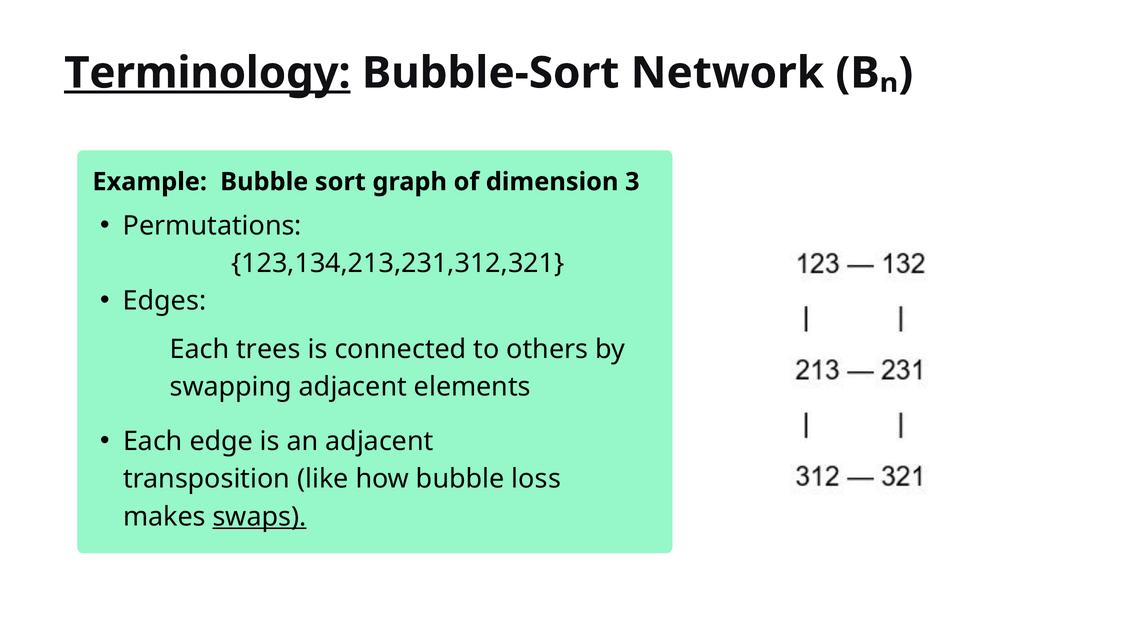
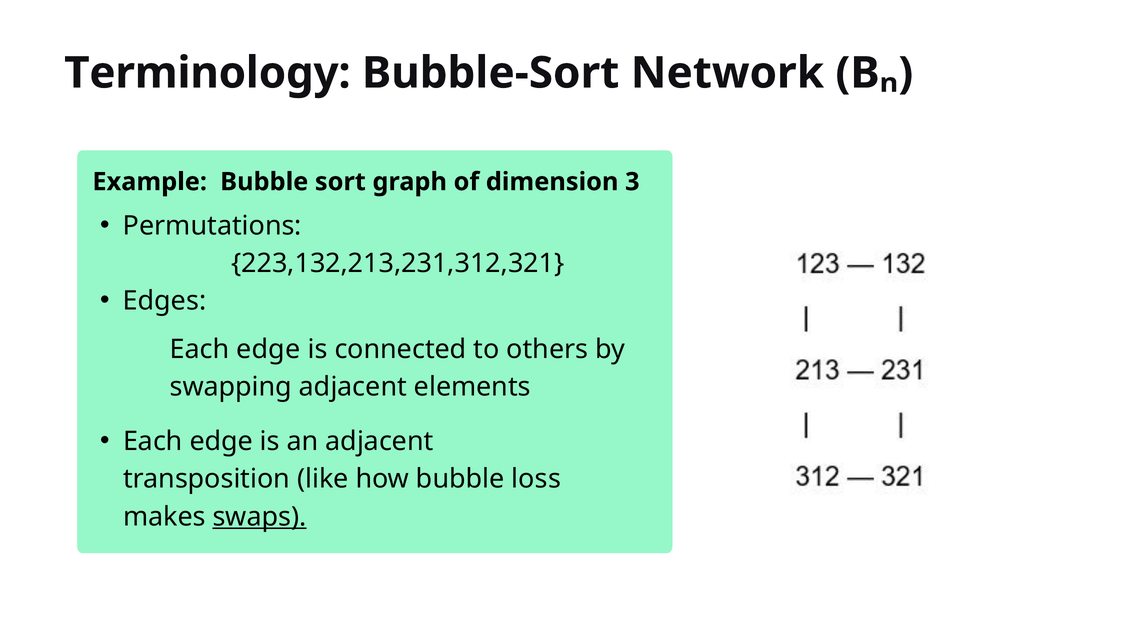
Terminology underline: present -> none (207, 73)
123,134,213,231,312,321: 123,134,213,231,312,321 -> 223,132,213,231,312,321 (398, 263)
trees: trees -> edge (268, 349)
